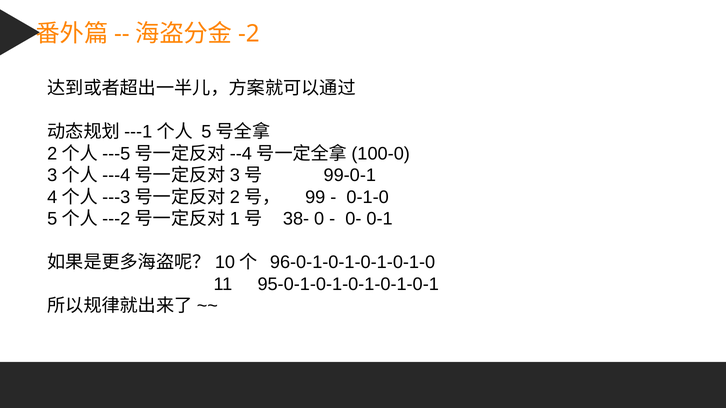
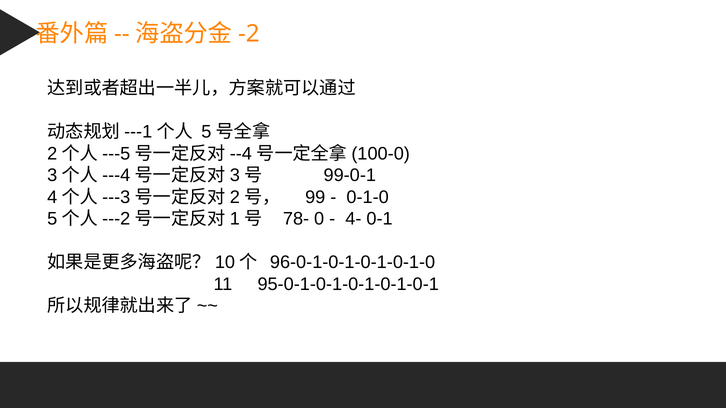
38-: 38- -> 78- (296, 219)
0-: 0- -> 4- (353, 219)
